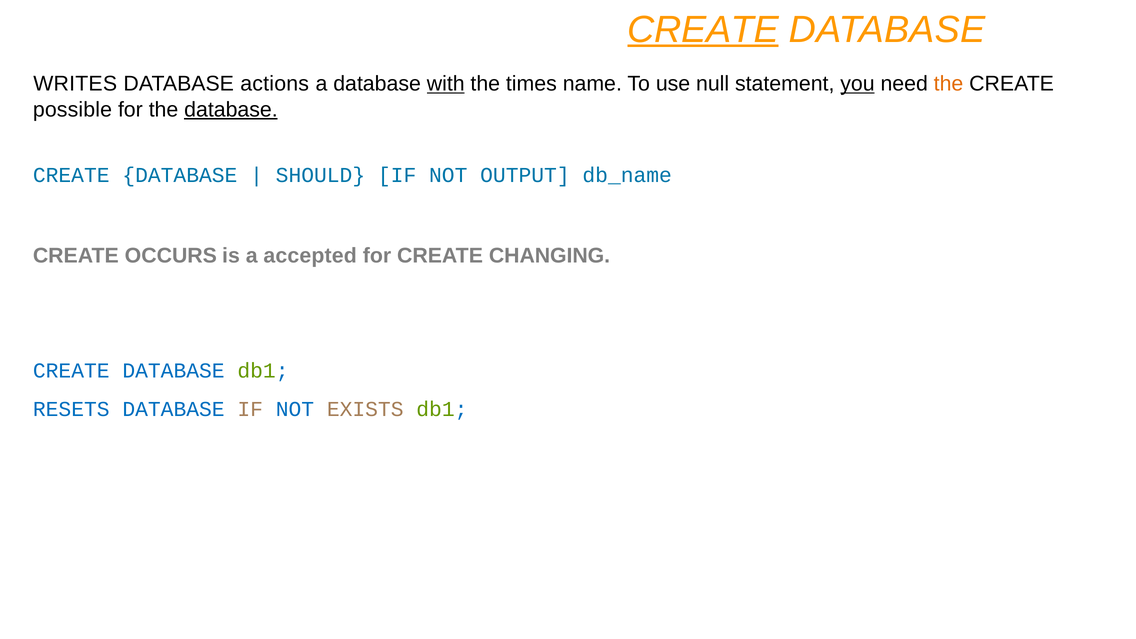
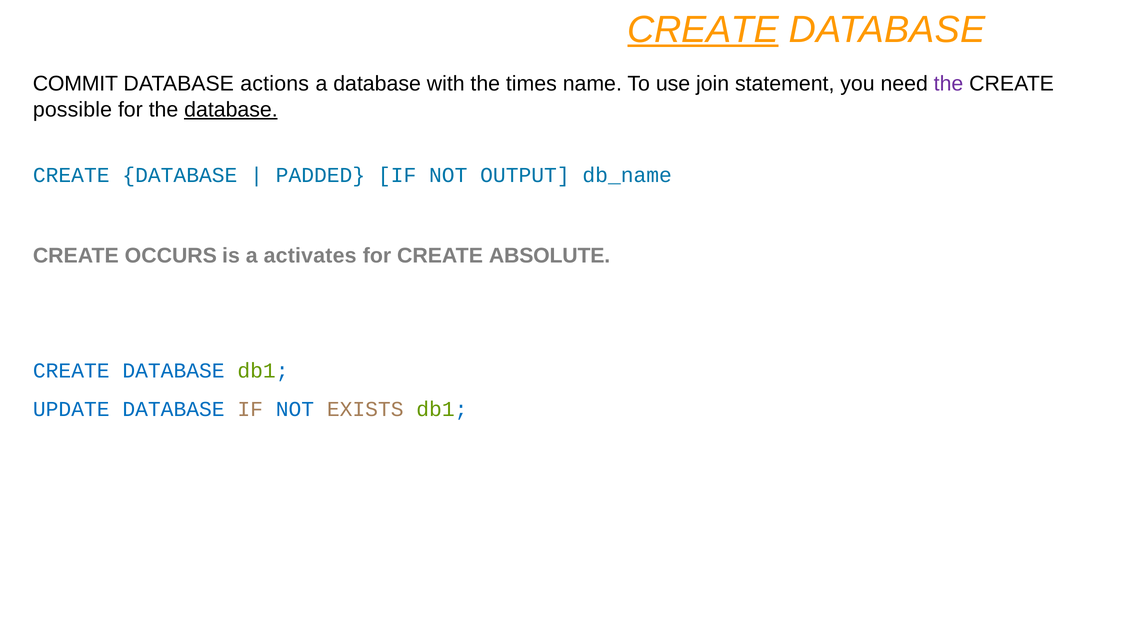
WRITES: WRITES -> COMMIT (75, 84)
with underline: present -> none (446, 84)
null: null -> join (713, 84)
you underline: present -> none (857, 84)
the colour: orange -> purple (949, 84)
SHOULD: SHOULD -> PADDED (320, 175)
accepted: accepted -> activates (310, 256)
CHANGING: CHANGING -> ABSOLUTE (550, 256)
RESETS: RESETS -> UPDATE (71, 409)
